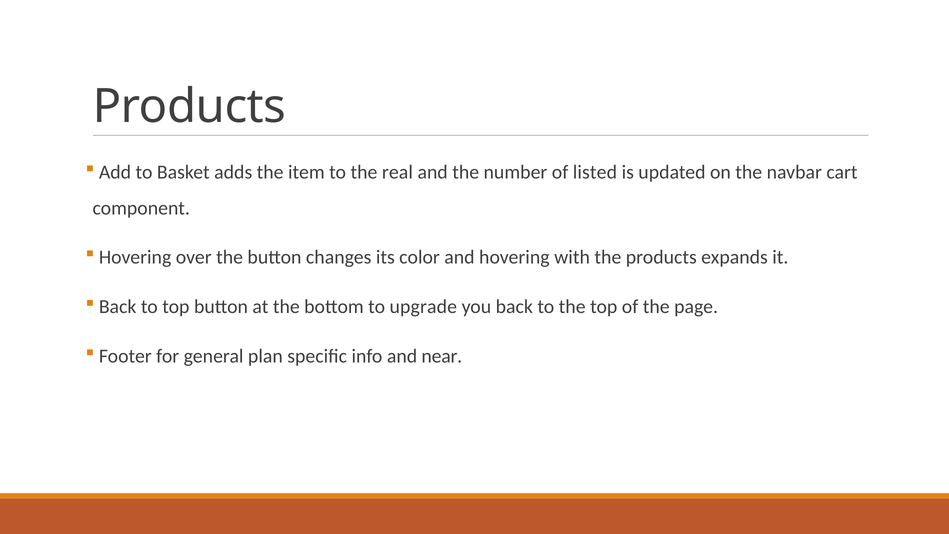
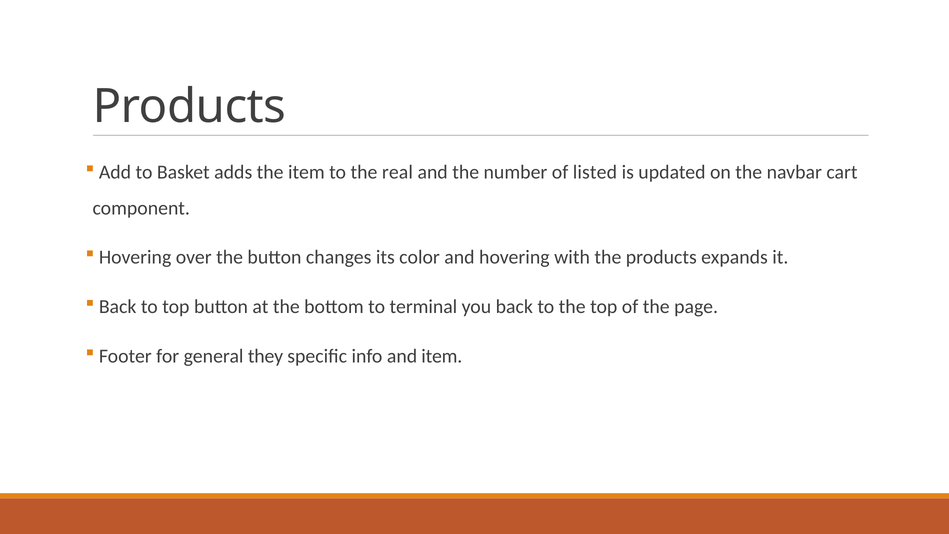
upgrade: upgrade -> terminal (423, 307)
plan: plan -> they (266, 356)
and near: near -> item (442, 356)
